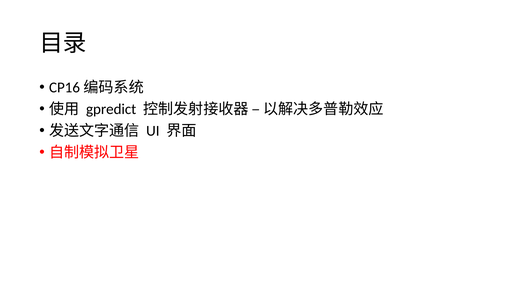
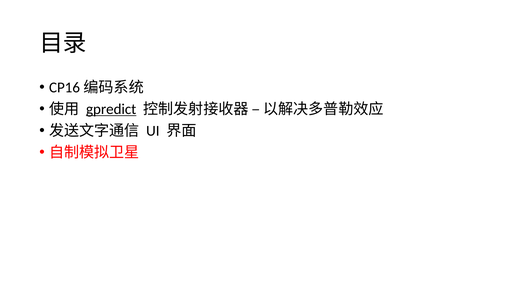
gpredict underline: none -> present (111, 109)
